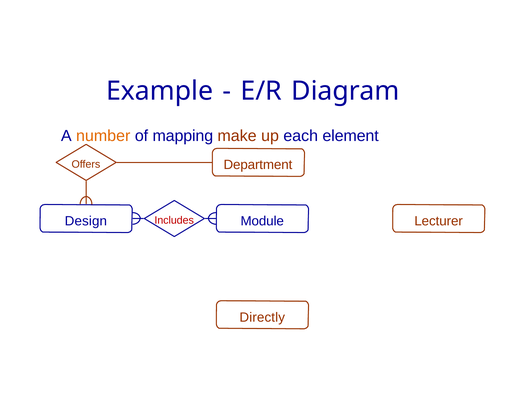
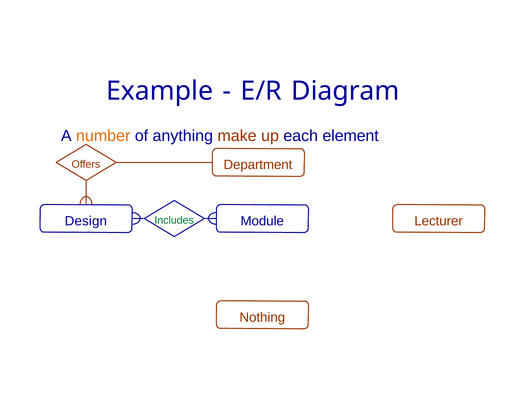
mapping: mapping -> anything (183, 136)
Includes colour: red -> green (174, 220)
Directly: Directly -> Nothing (262, 317)
